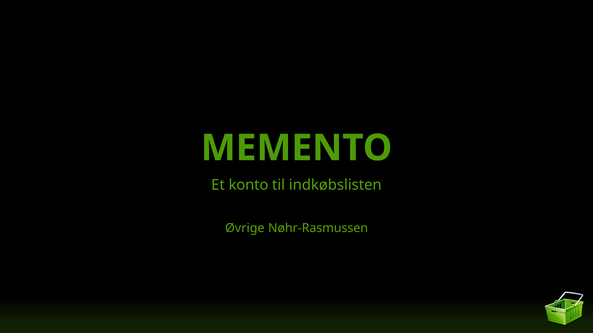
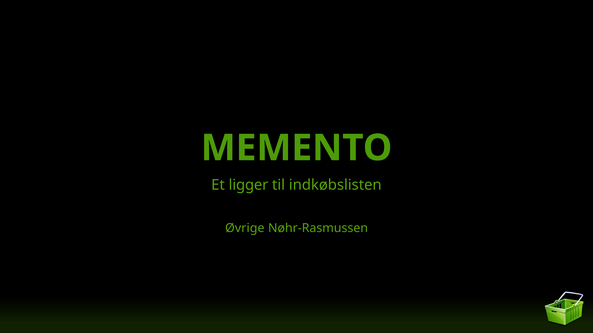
konto: konto -> ligger (248, 185)
